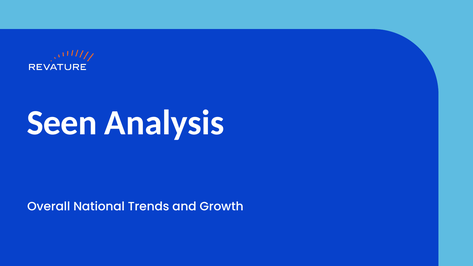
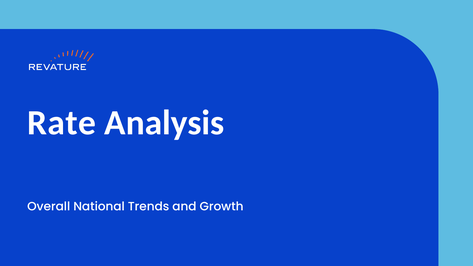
Seen: Seen -> Rate (62, 123)
